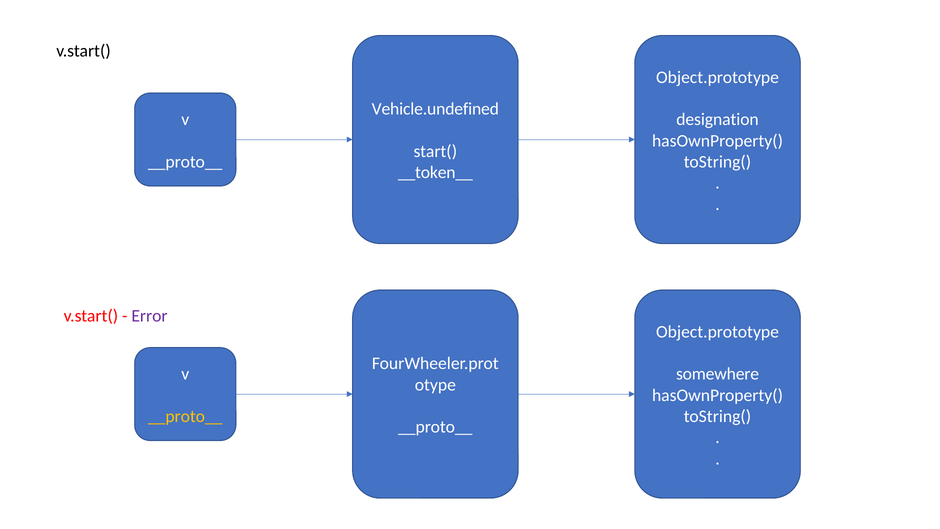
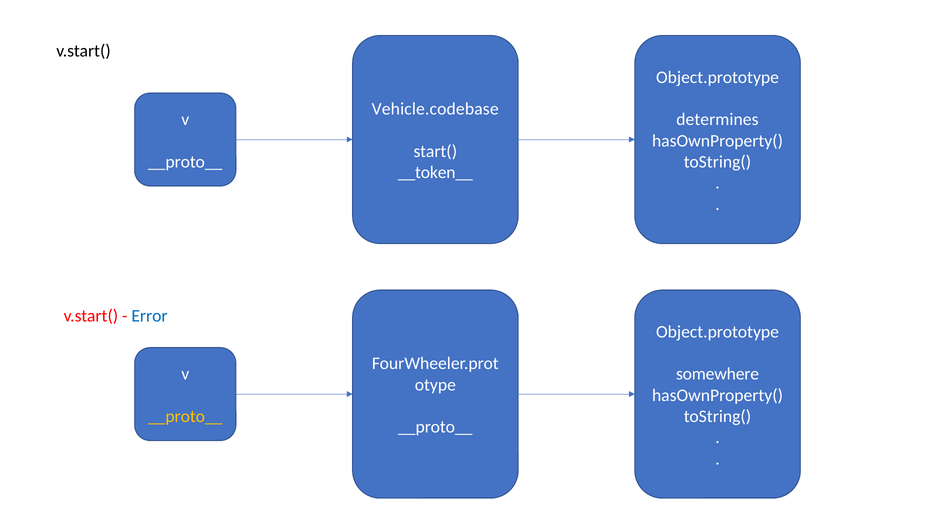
Vehicle.undefined: Vehicle.undefined -> Vehicle.codebase (435, 109)
designation: designation -> determines (717, 120)
Error colour: purple -> blue (149, 316)
